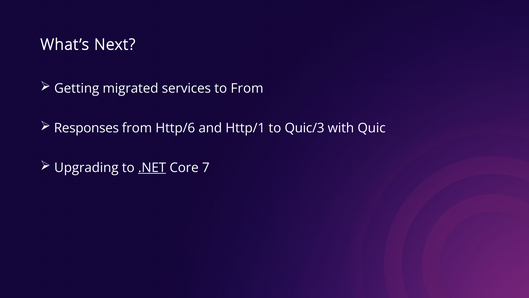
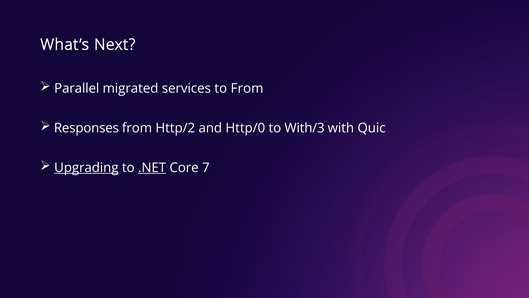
Getting: Getting -> Parallel (77, 88)
Http/6: Http/6 -> Http/2 (175, 128)
Http/1: Http/1 -> Http/0 (245, 128)
Quic/3: Quic/3 -> With/3 (305, 128)
Upgrading underline: none -> present (86, 167)
